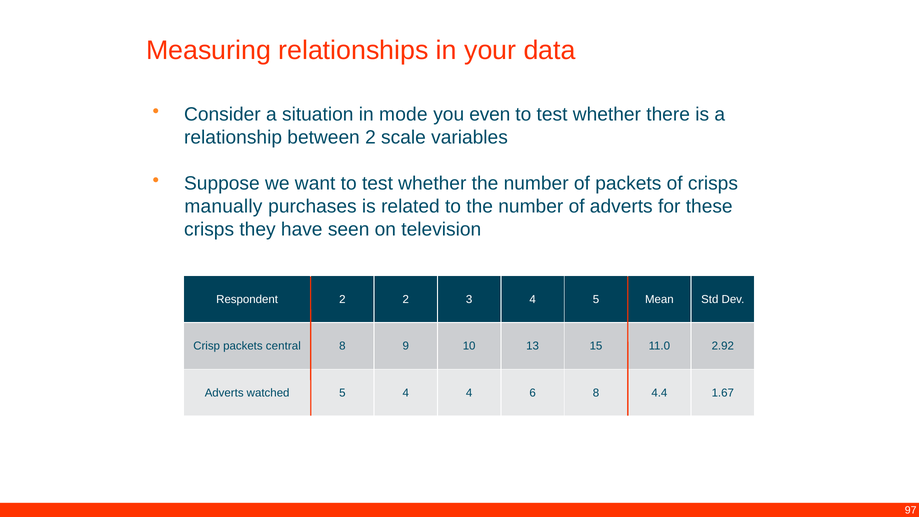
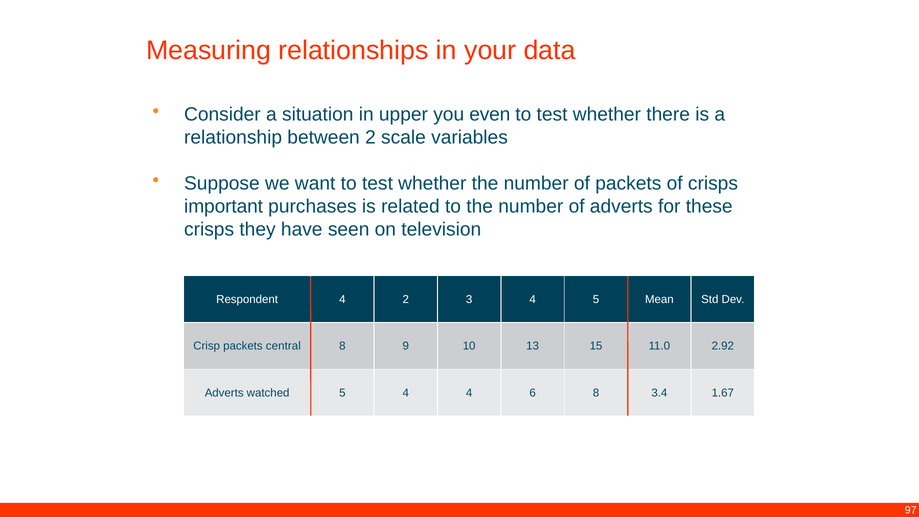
mode: mode -> upper (403, 115)
manually: manually -> important (224, 207)
Respondent 2: 2 -> 4 (342, 299)
4.4: 4.4 -> 3.4 (659, 393)
